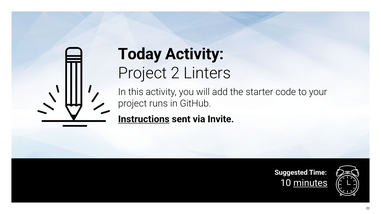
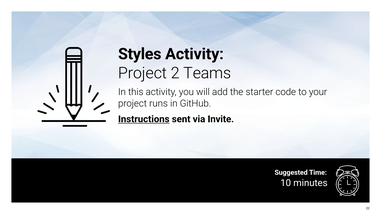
Today: Today -> Styles (140, 54)
Linters: Linters -> Teams (207, 73)
minutes underline: present -> none (310, 183)
